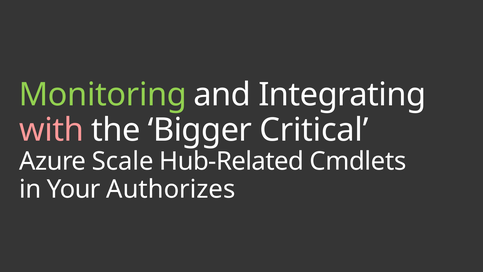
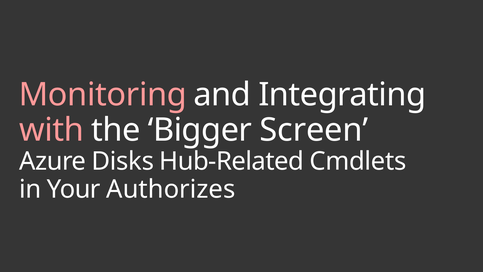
Monitoring colour: light green -> pink (103, 95)
Critical: Critical -> Screen (314, 130)
Scale: Scale -> Disks (123, 161)
